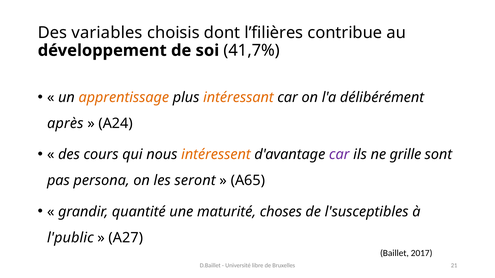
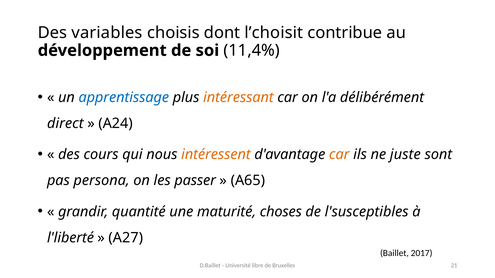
l’filières: l’filières -> l’choisit (274, 33)
41,7%: 41,7% -> 11,4% (252, 51)
apprentissage colour: orange -> blue (124, 98)
après: après -> direct (65, 124)
car colour: purple -> orange (339, 155)
grille: grille -> juste (405, 155)
seront: seront -> passer (195, 181)
l'public: l'public -> l'liberté (71, 238)
